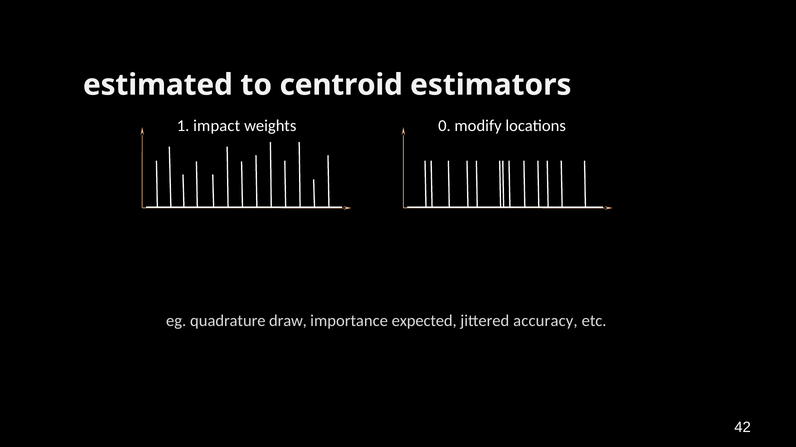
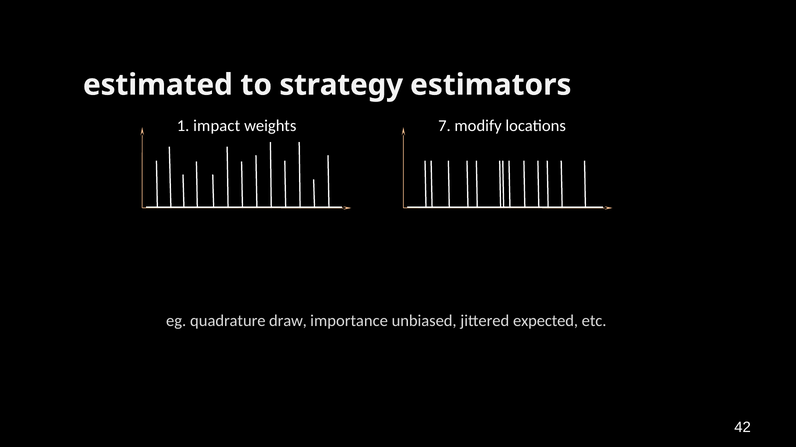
centroid: centroid -> strategy (341, 85)
0: 0 -> 7 (444, 126)
expected: expected -> unbiased (424, 321)
accuracy: accuracy -> expected (546, 321)
